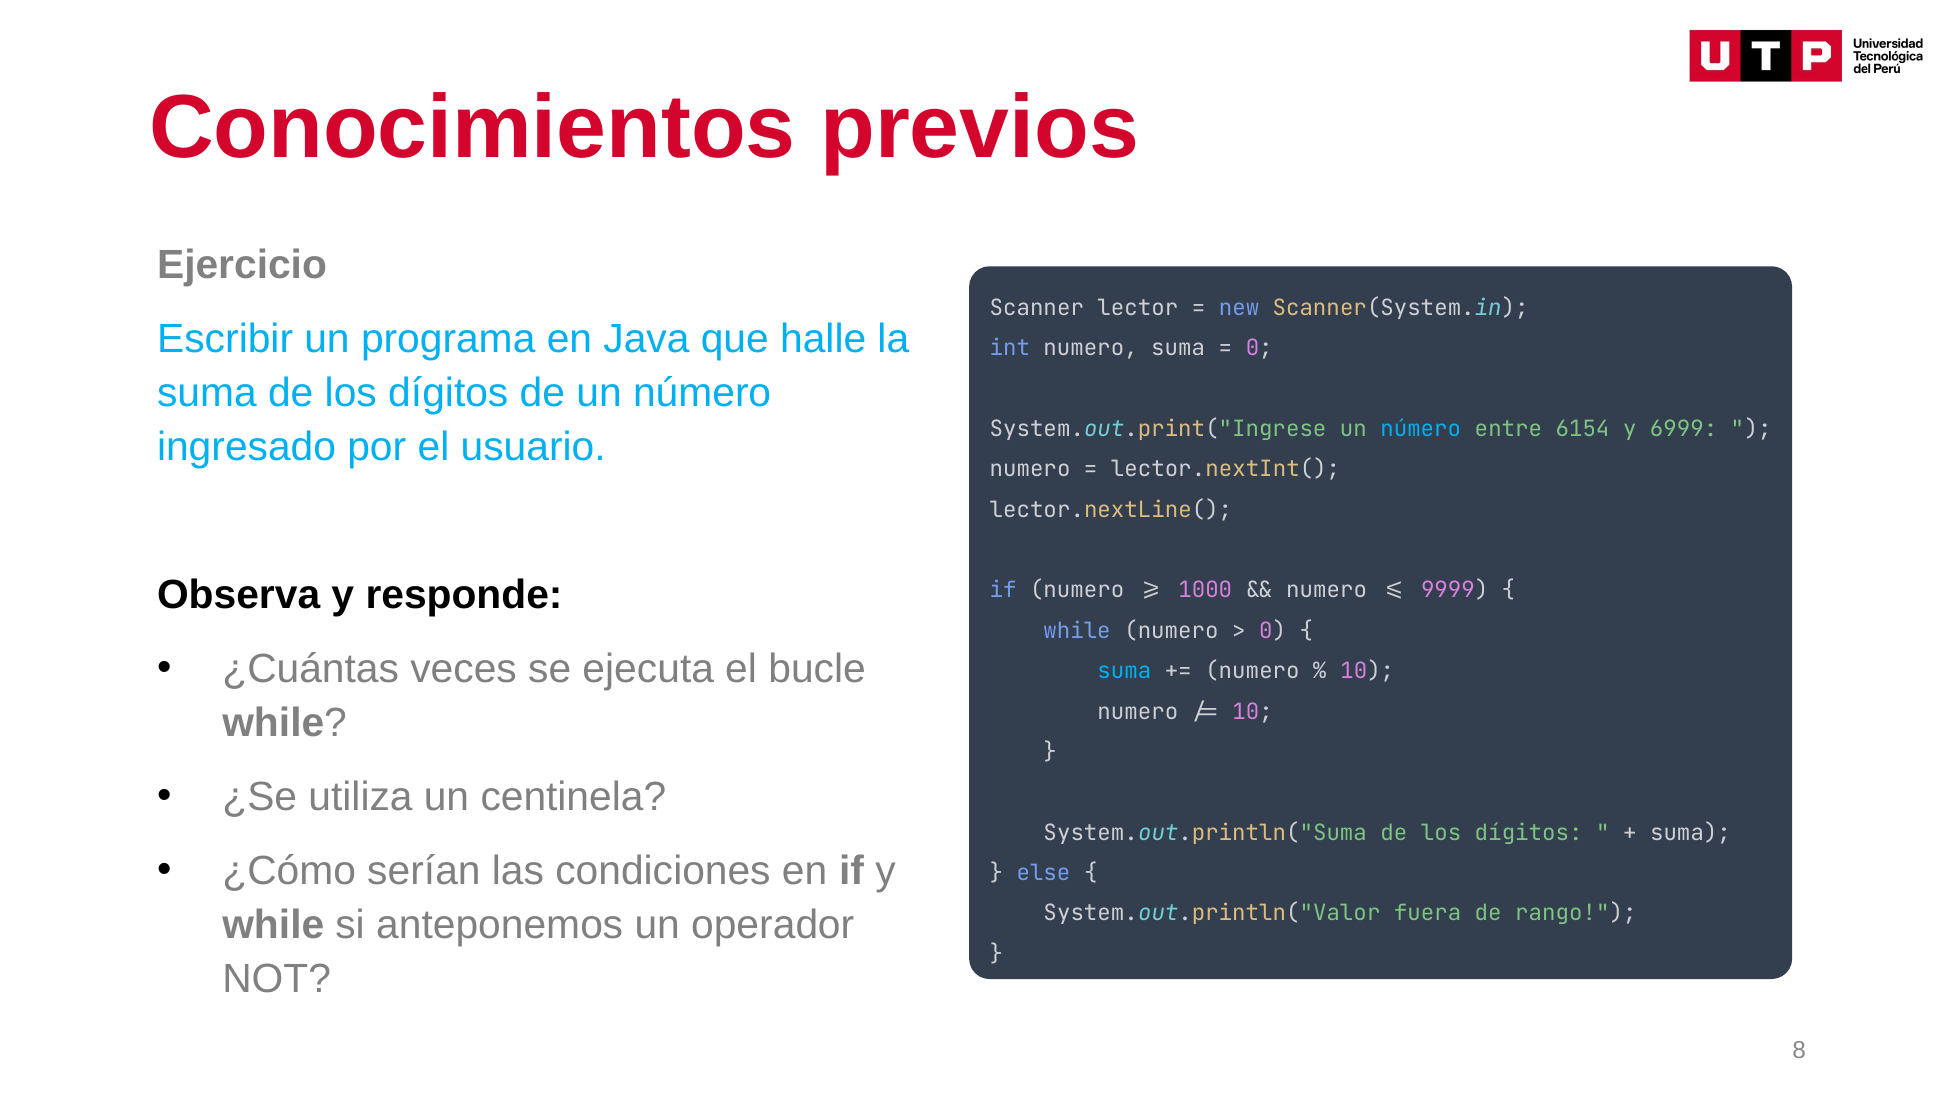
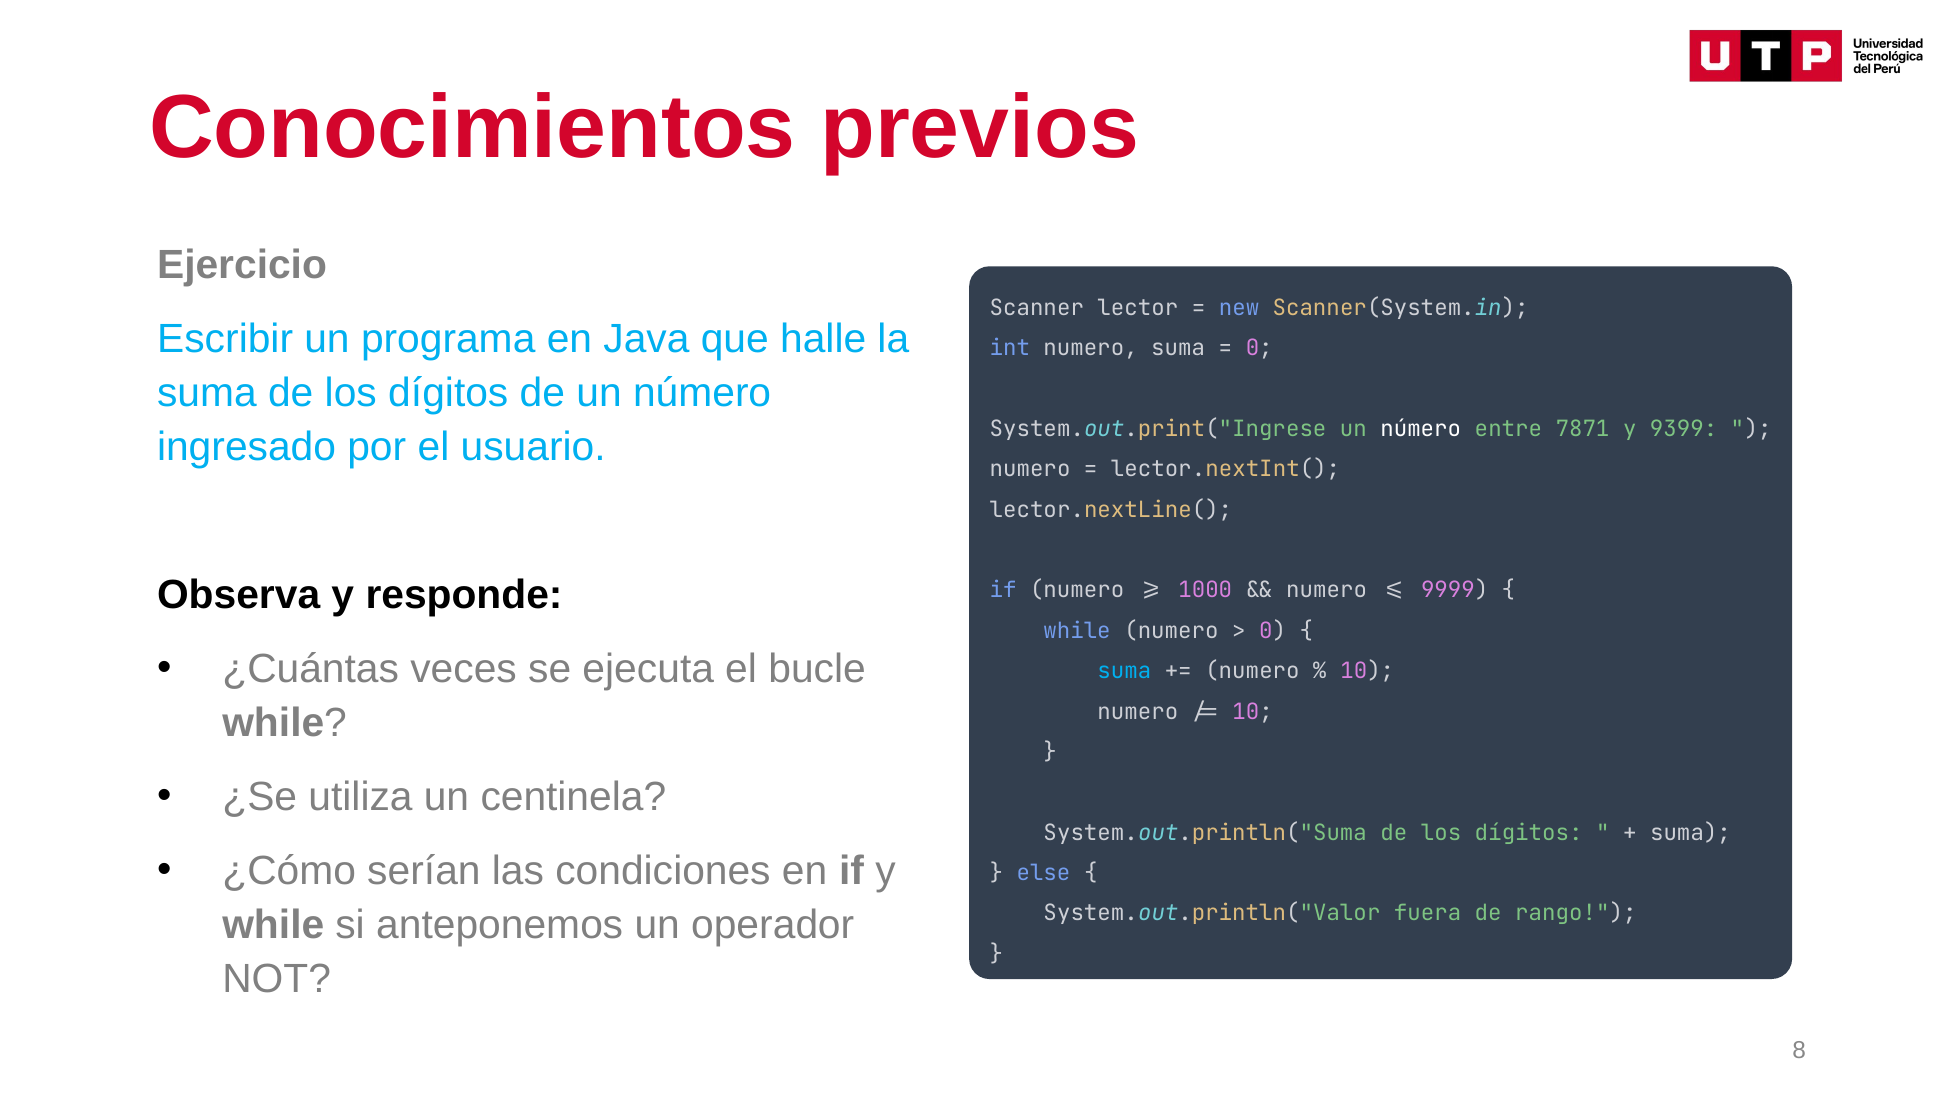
número colour: light blue -> white (1421, 429)
6154: 6154 -> 7871 (1583, 429)
6999: 6999 -> 9399 (1684, 429)
